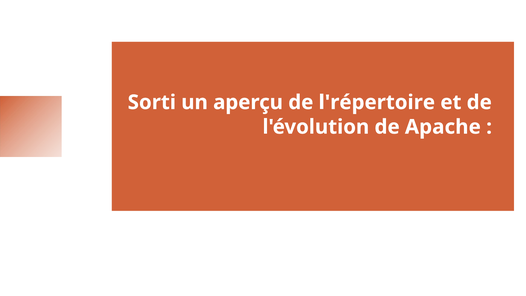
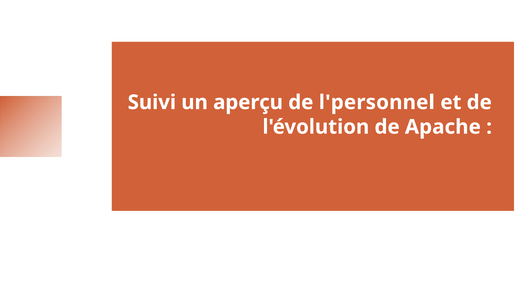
Sorti: Sorti -> Suivi (152, 102)
l'répertoire: l'répertoire -> l'personnel (377, 102)
